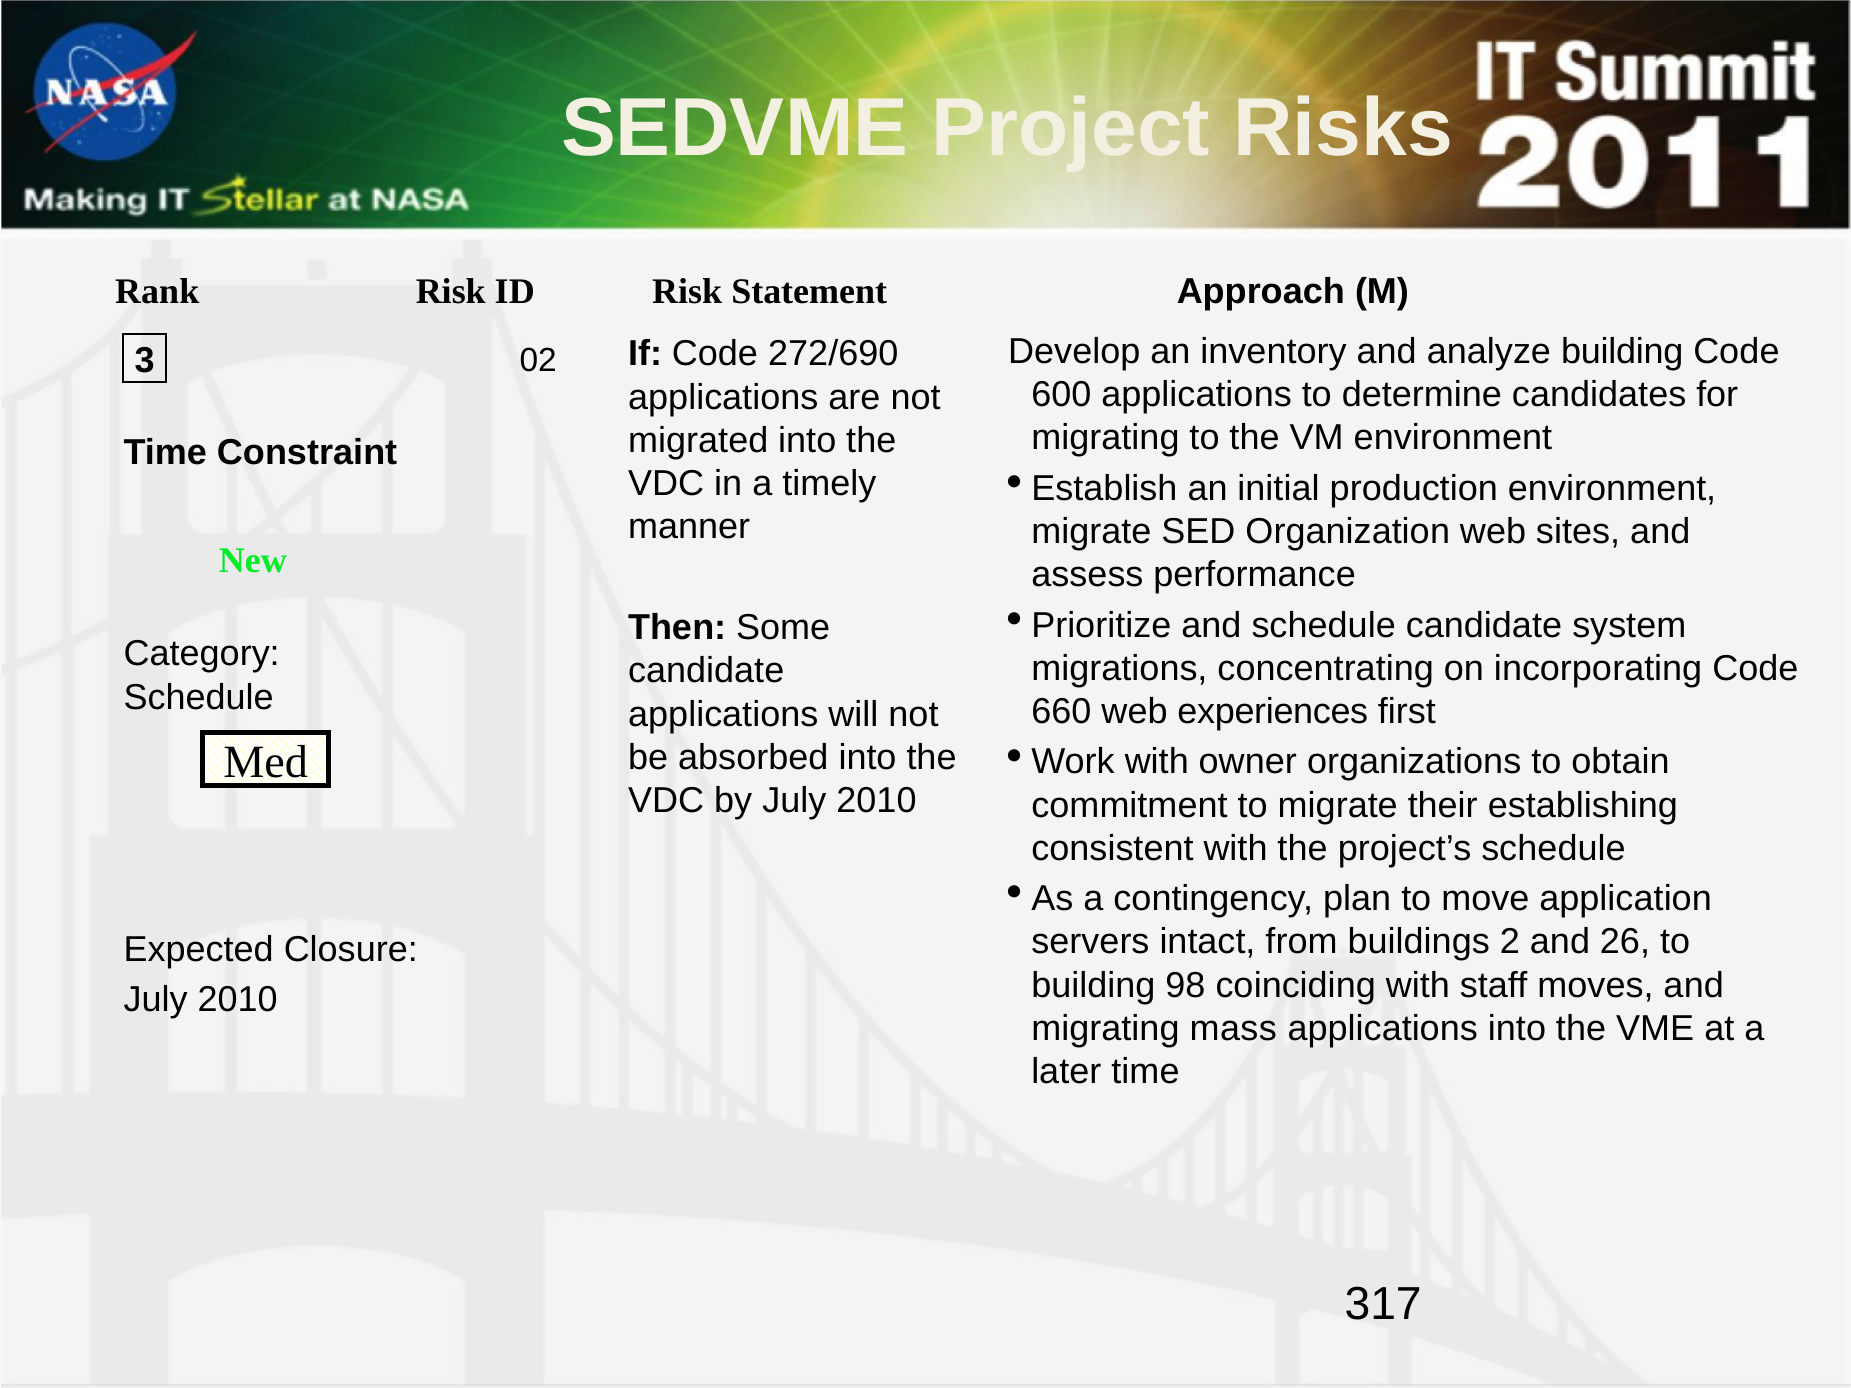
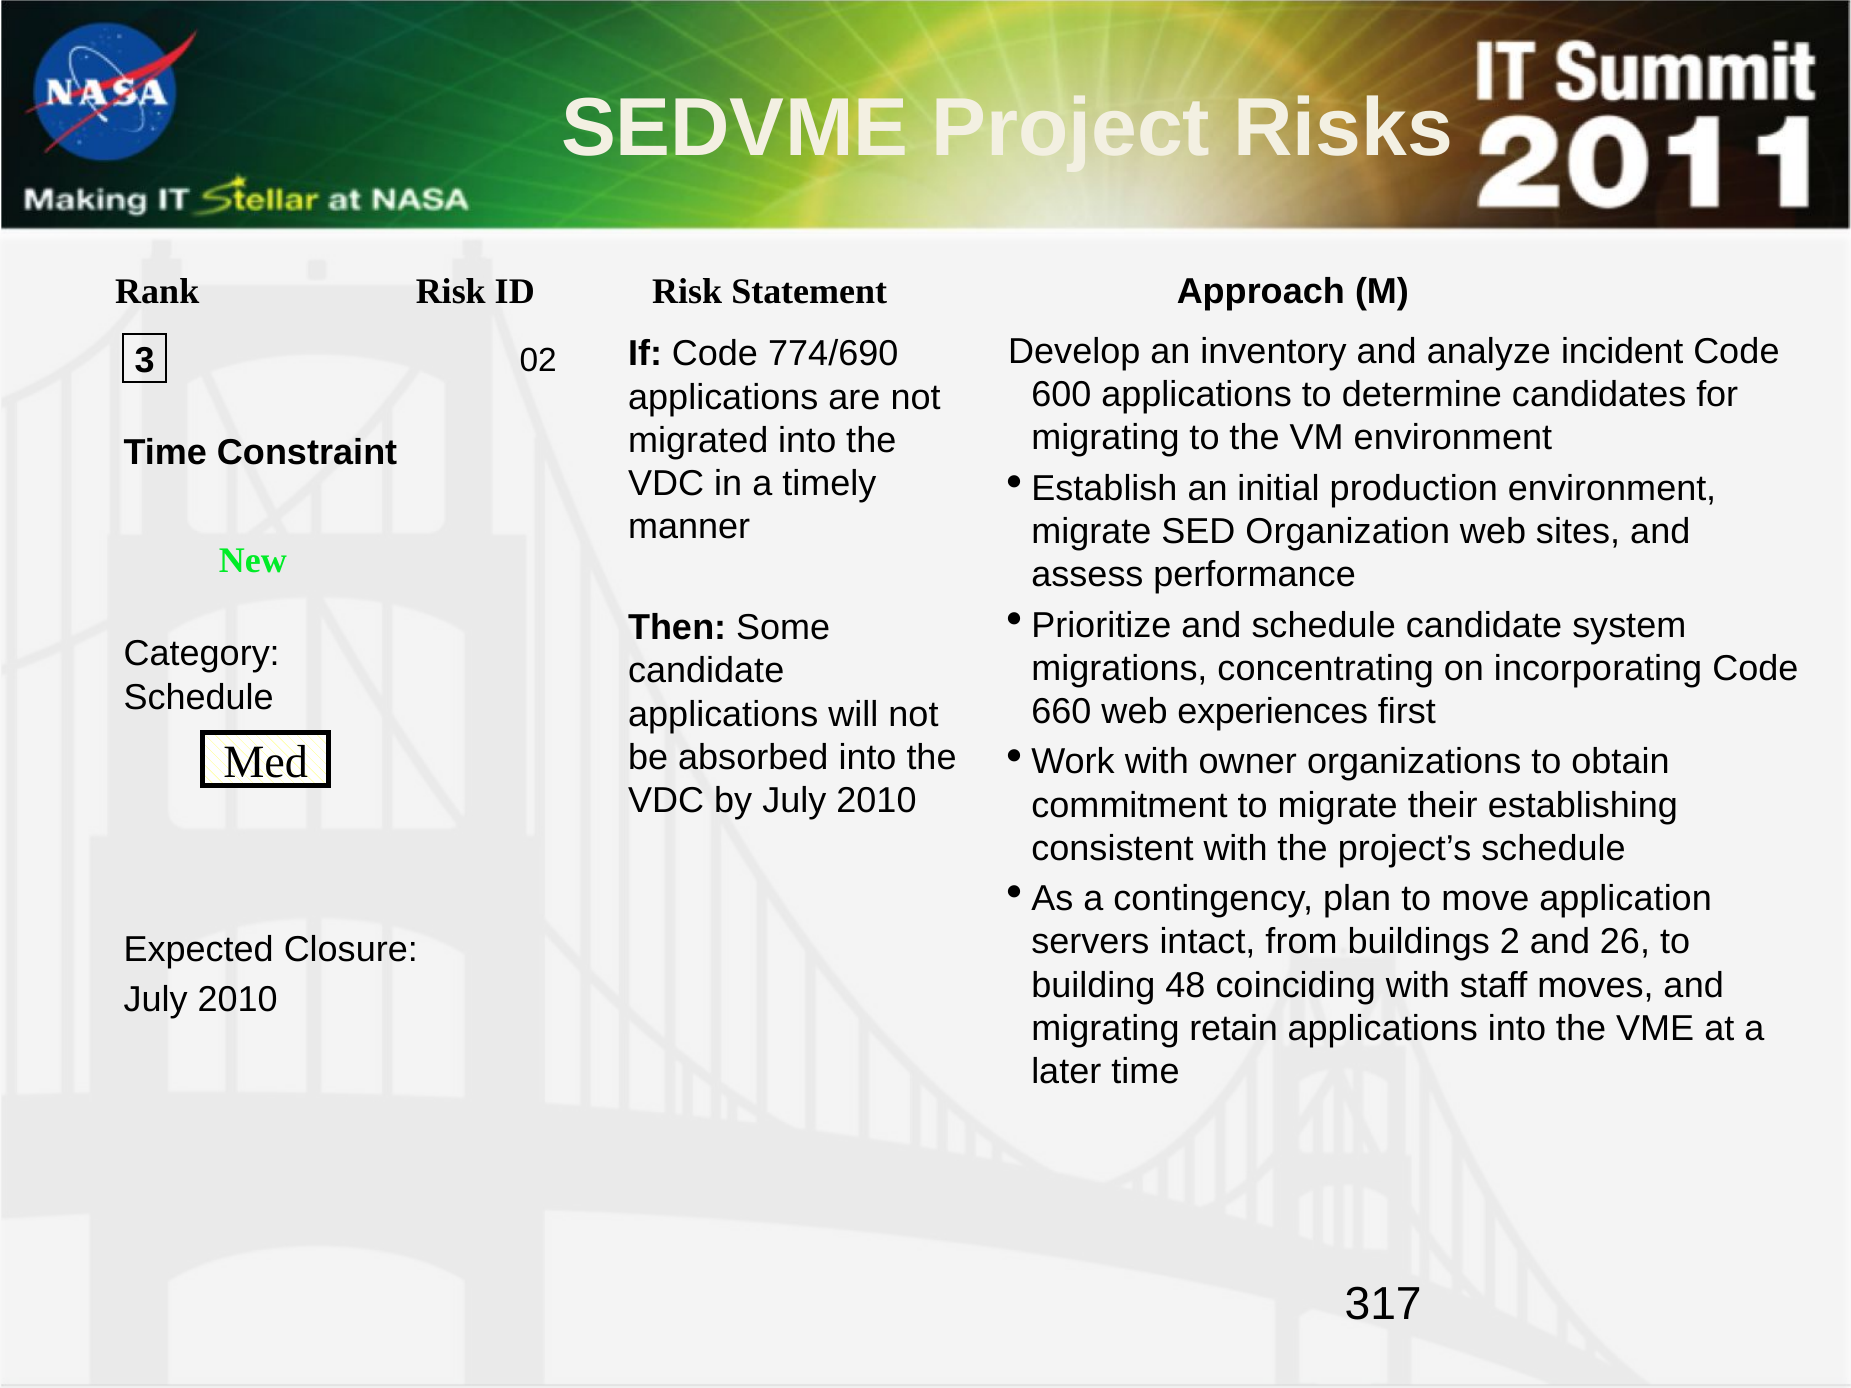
analyze building: building -> incident (1622, 352)
272/690: 272/690 -> 774/690 (833, 354)
98: 98 -> 48 (1185, 985)
mass: mass -> retain (1234, 1029)
